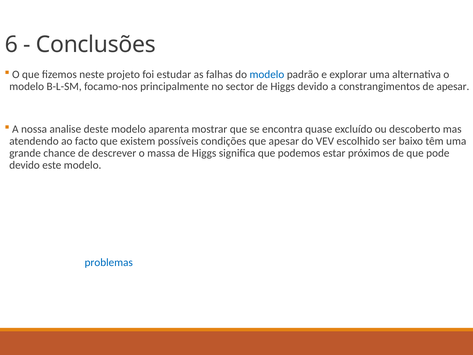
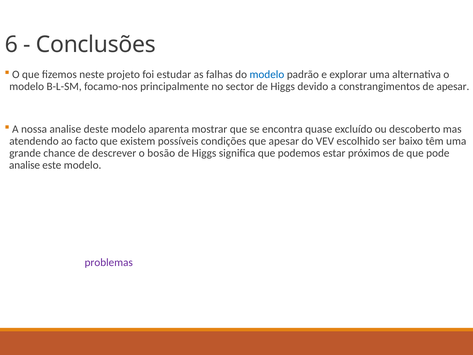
massa: massa -> bosão (161, 153)
devido: devido -> analise (25, 165)
problemas colour: blue -> purple (109, 262)
